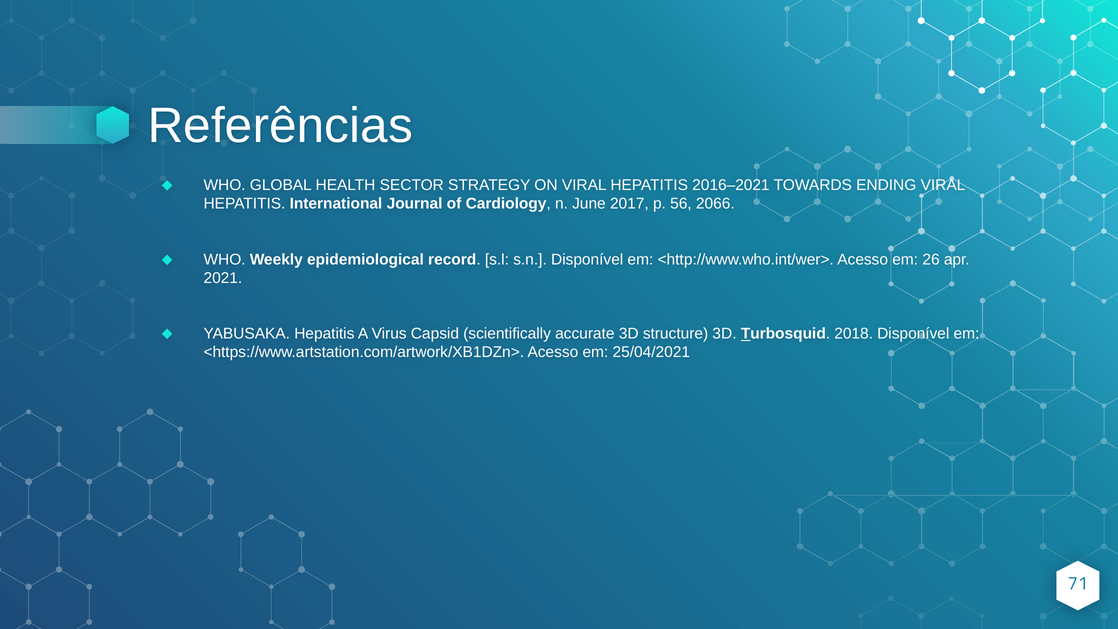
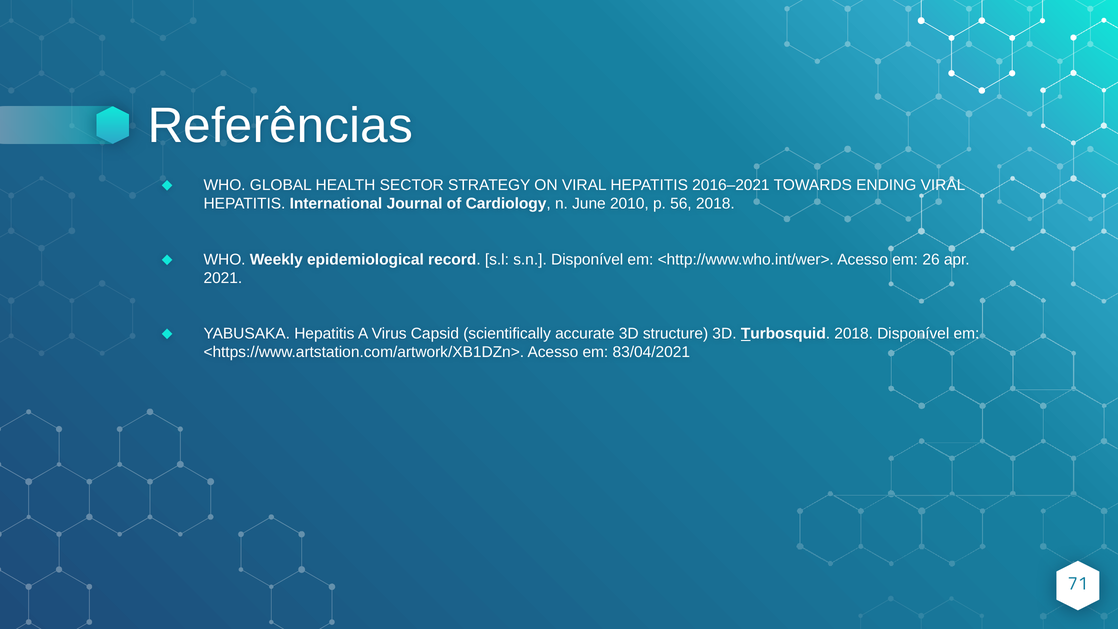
2017: 2017 -> 2010 (629, 204)
56 2066: 2066 -> 2018 (715, 204)
25/04/2021: 25/04/2021 -> 83/04/2021 (651, 352)
